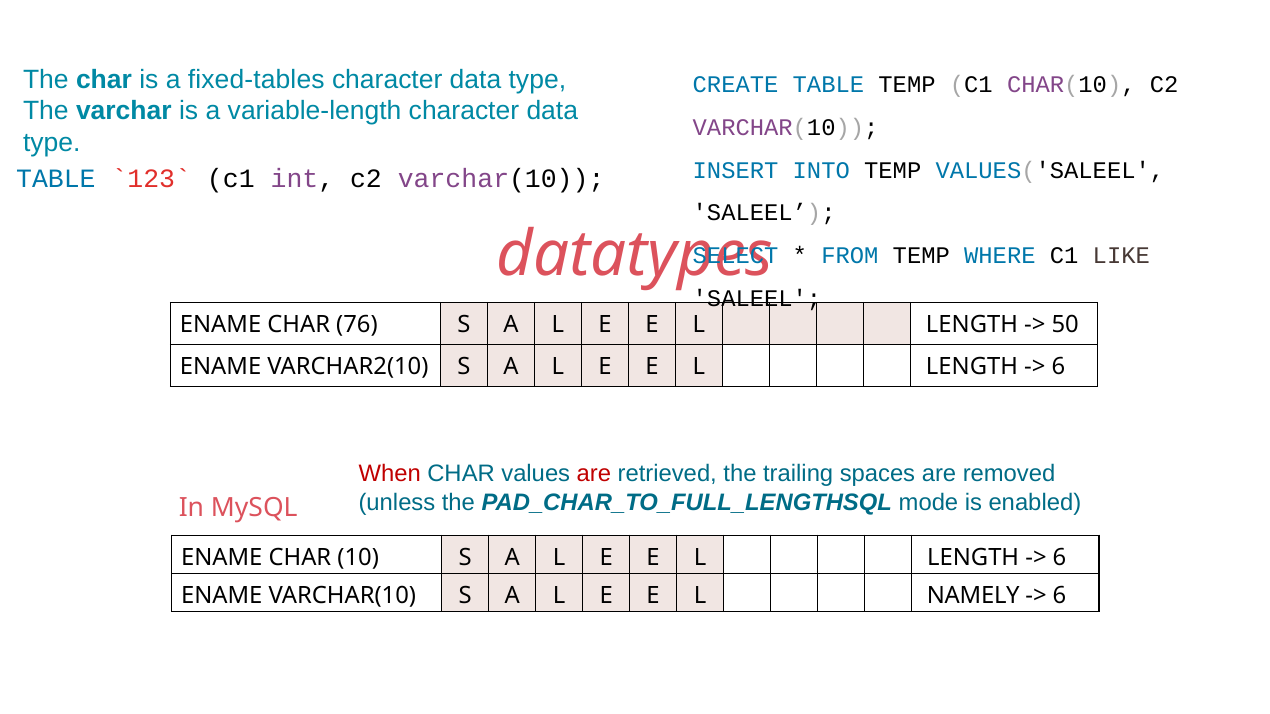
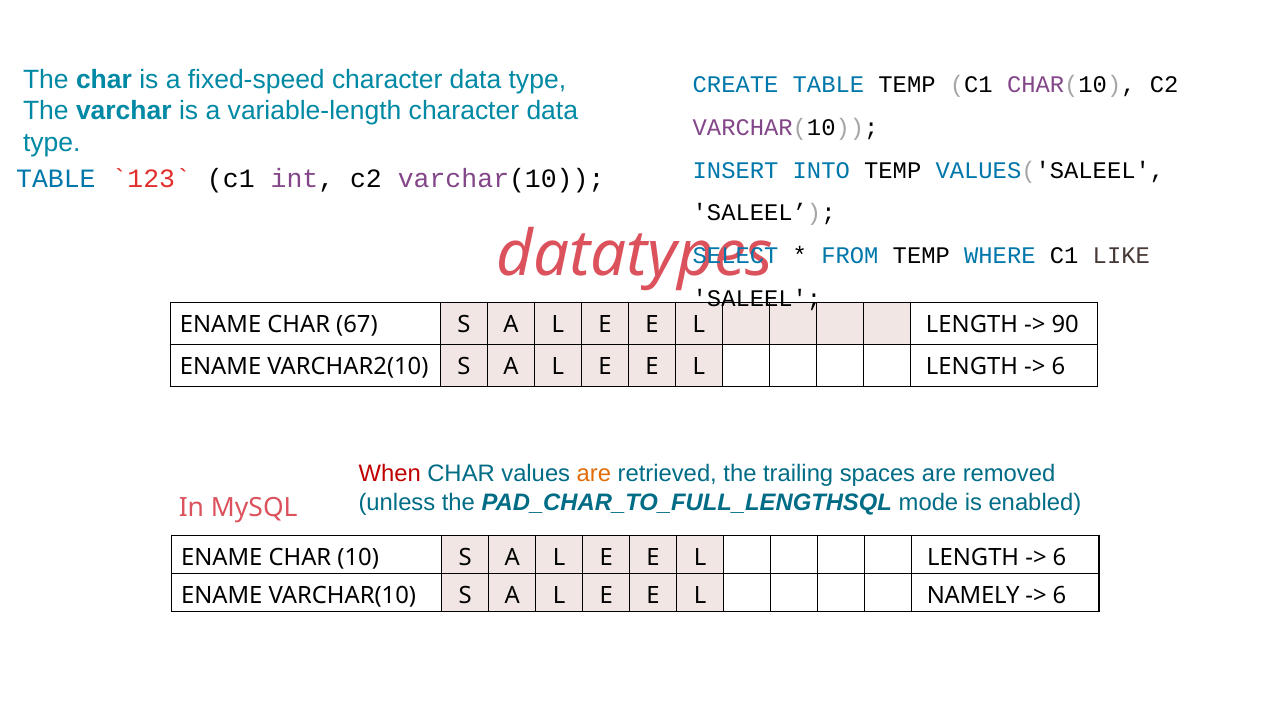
fixed-tables: fixed-tables -> fixed-speed (256, 79)
76: 76 -> 67 (357, 325)
50: 50 -> 90 (1065, 325)
are colour: red -> orange (594, 474)
